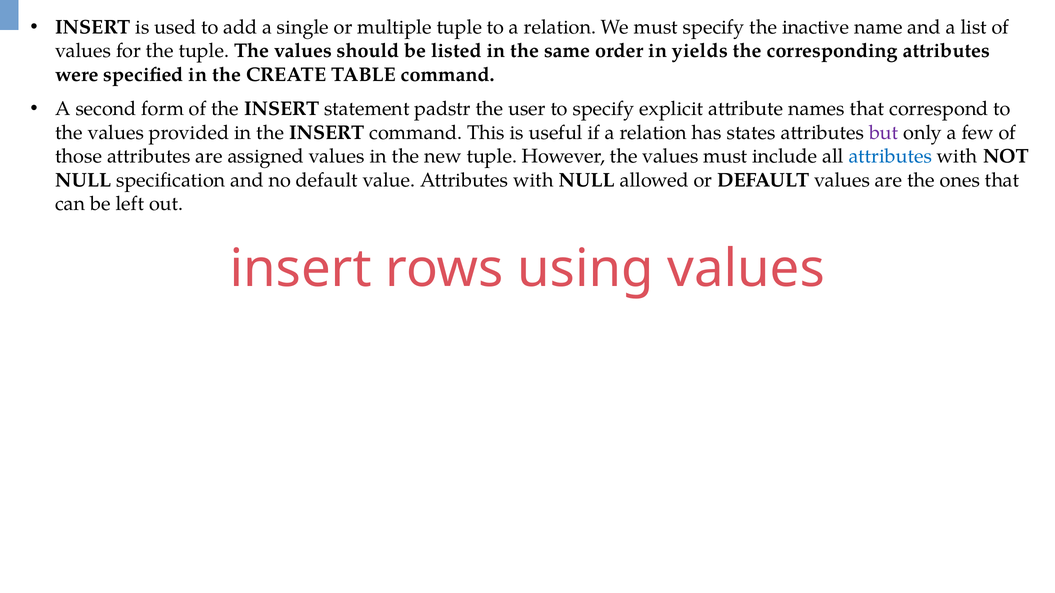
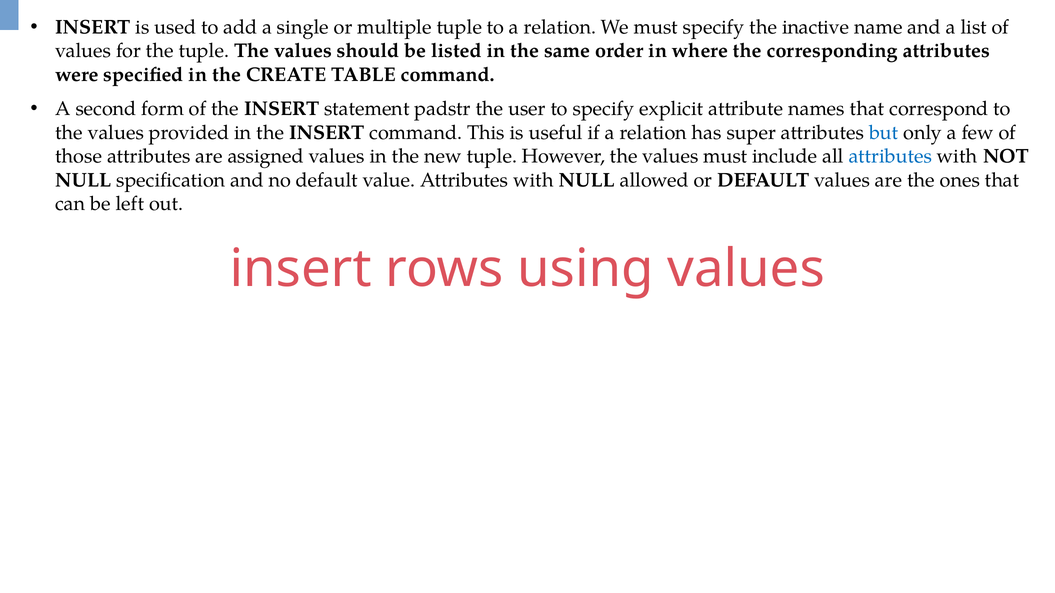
yields: yields -> where (700, 51)
states: states -> super (751, 133)
but colour: purple -> blue (884, 133)
